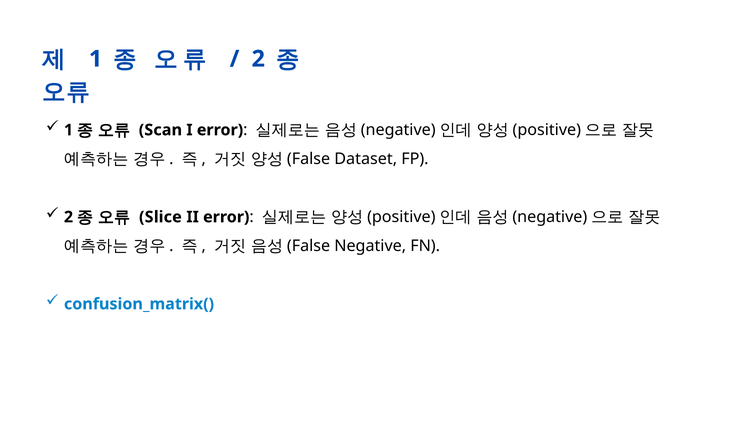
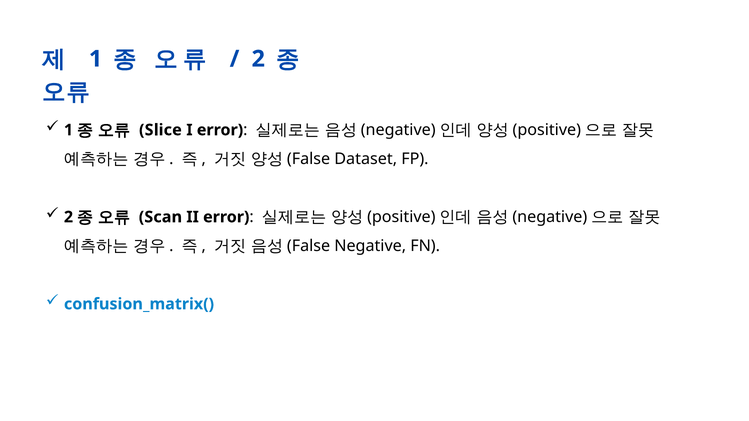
Scan: Scan -> Slice (160, 130)
Slice: Slice -> Scan (160, 217)
